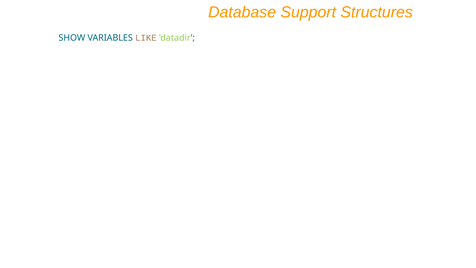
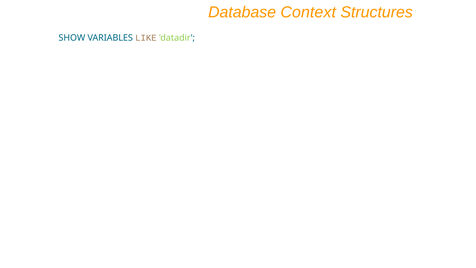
Support: Support -> Context (308, 12)
